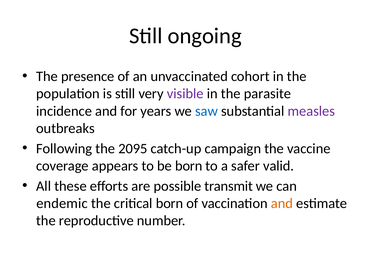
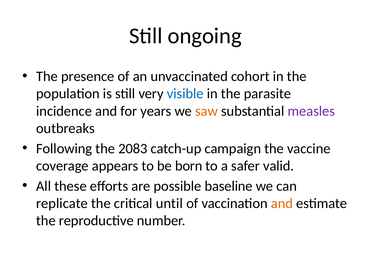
visible colour: purple -> blue (185, 94)
saw colour: blue -> orange (206, 111)
2095: 2095 -> 2083 (133, 149)
transmit: transmit -> baseline (229, 186)
endemic: endemic -> replicate (62, 203)
critical born: born -> until (169, 203)
